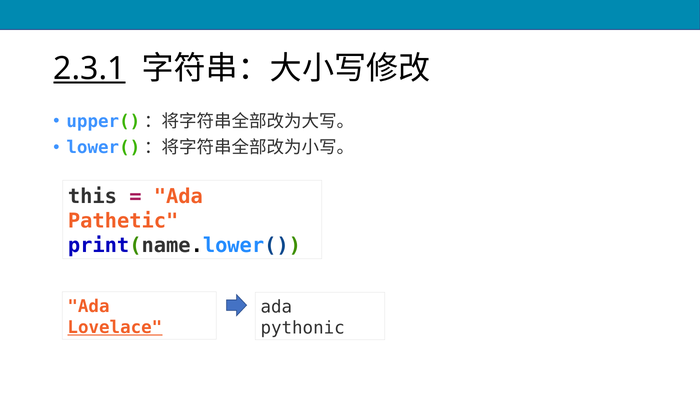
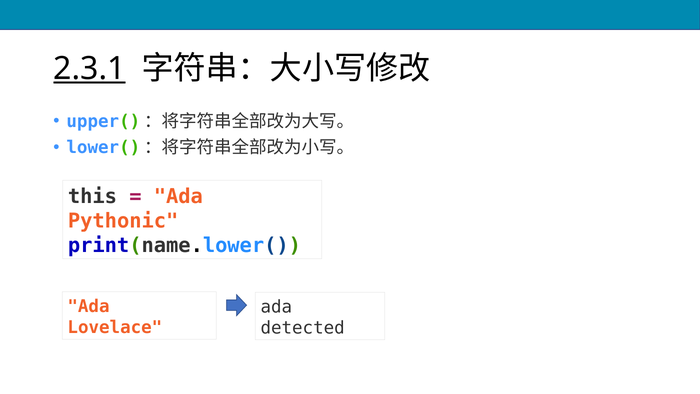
Pathetic: Pathetic -> Pythonic (123, 221)
Lovelace underline: present -> none (115, 327)
pythonic: pythonic -> detected (303, 328)
